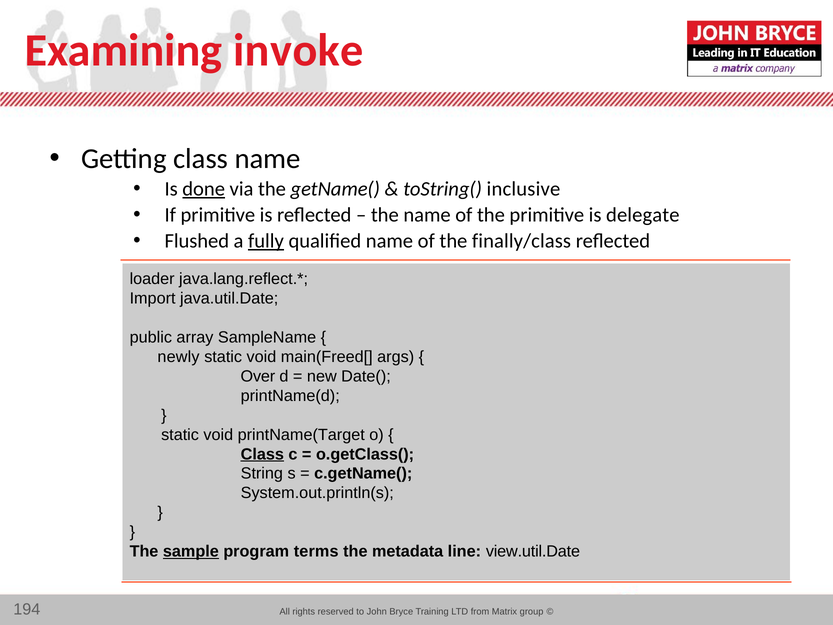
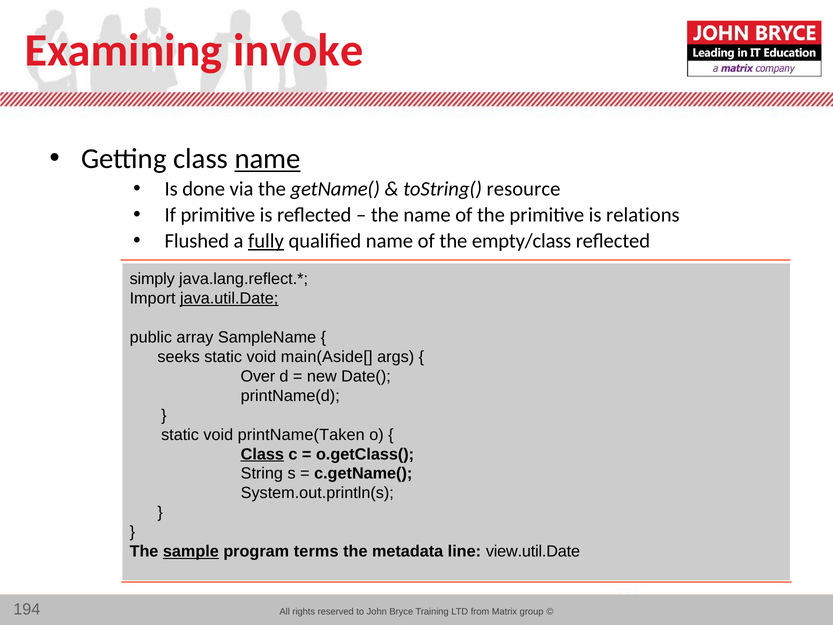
name underline: none -> present (268, 159)
done underline: present -> none (204, 189)
inclusive: inclusive -> resource (524, 189)
delegate: delegate -> relations (643, 215)
finally/class: finally/class -> empty/class (522, 241)
loader: loader -> simply (152, 279)
java.util.Date underline: none -> present (229, 298)
newly: newly -> seeks (179, 357)
main(Freed[: main(Freed[ -> main(Aside[ (327, 357)
printName(Target: printName(Target -> printName(Taken (301, 435)
